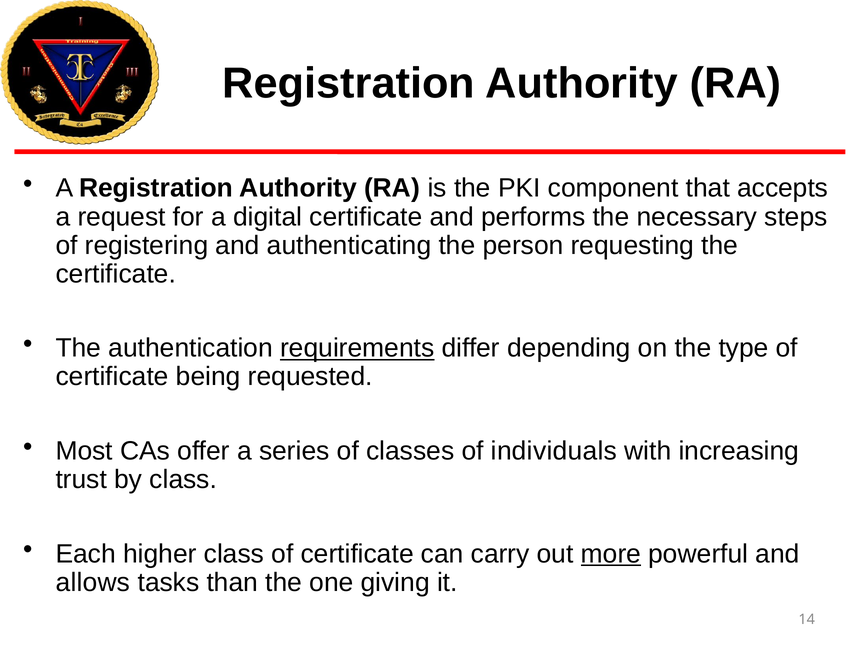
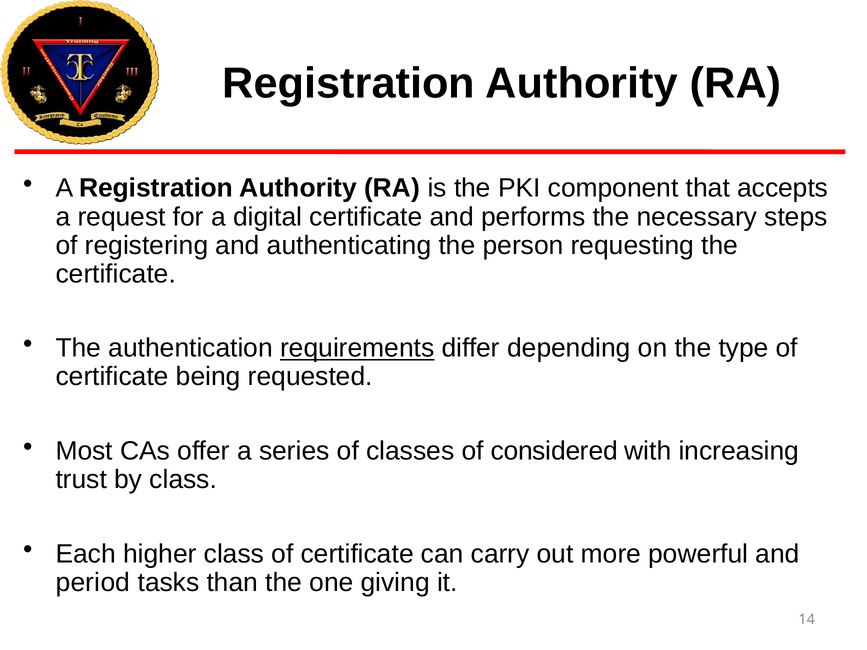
individuals: individuals -> considered (554, 451)
more underline: present -> none (611, 554)
allows: allows -> period (93, 583)
